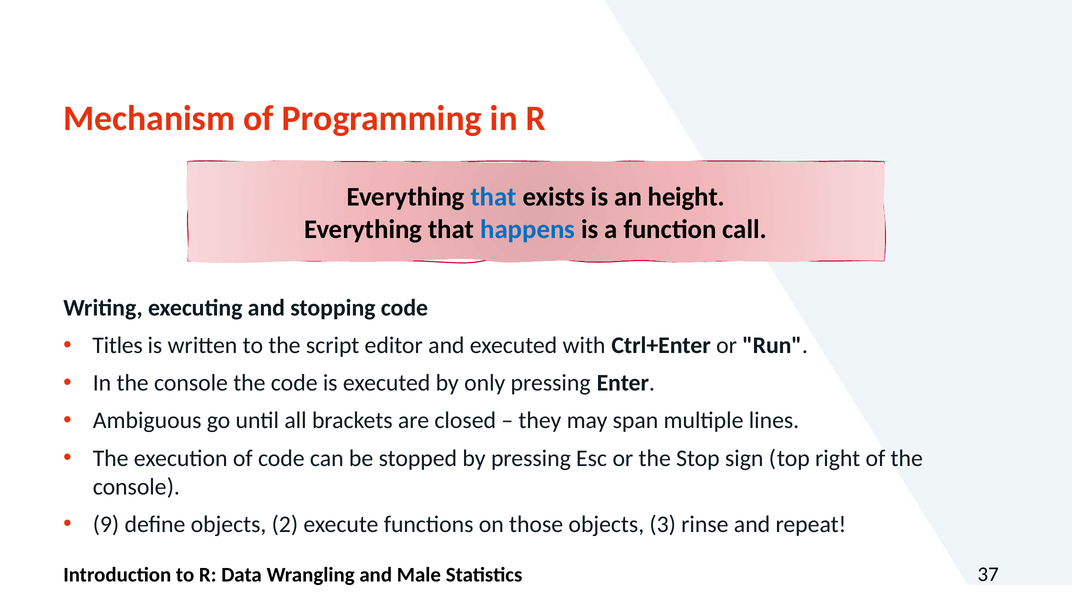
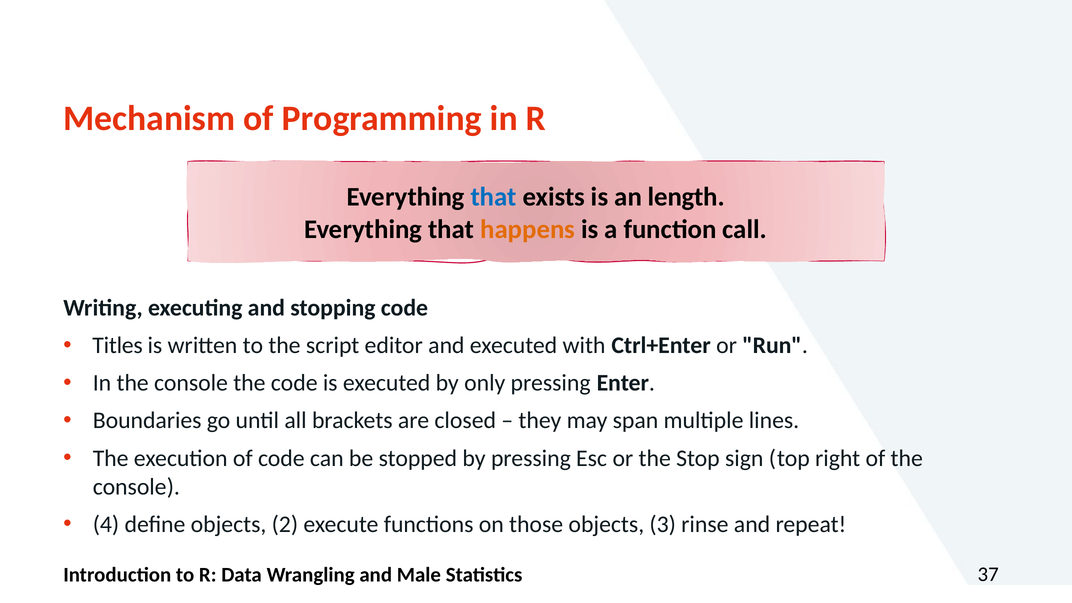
height: height -> length (686, 197)
happens colour: blue -> orange (528, 229)
Ambiguous: Ambiguous -> Boundaries (147, 421)
9: 9 -> 4 (106, 524)
